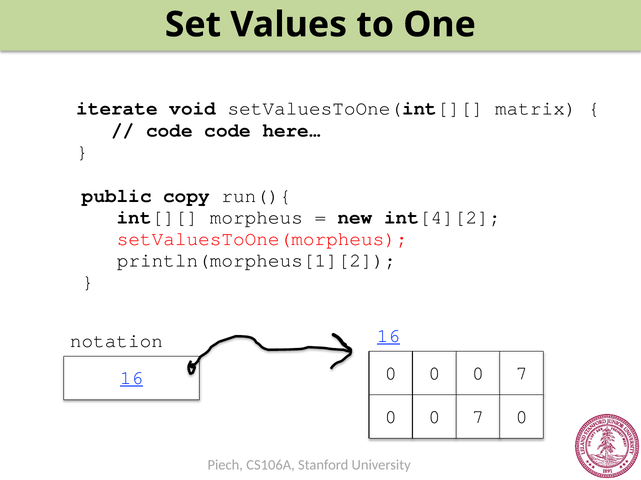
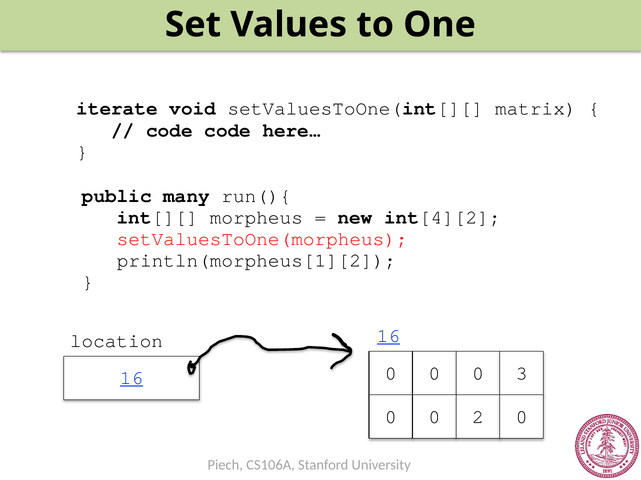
copy: copy -> many (187, 196)
notation: notation -> location (116, 341)
0 0 0 7: 7 -> 3 (522, 374)
7: 7 -> 2 (478, 417)
